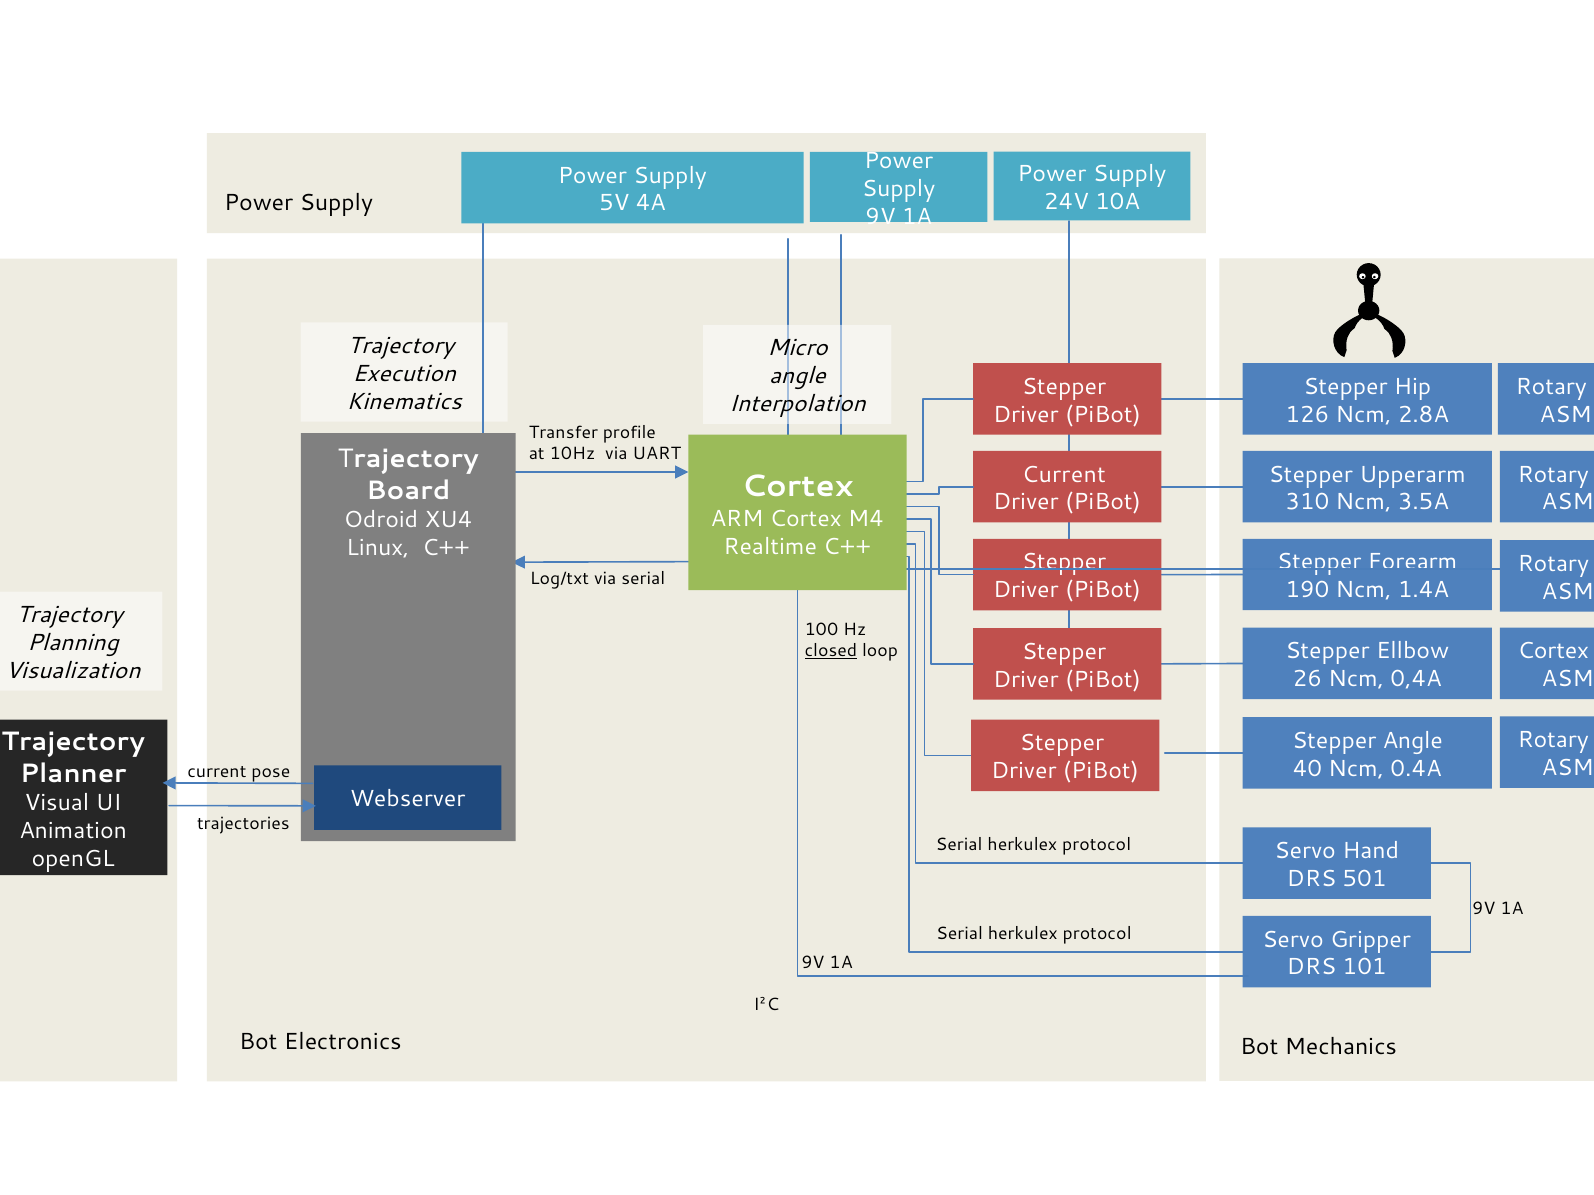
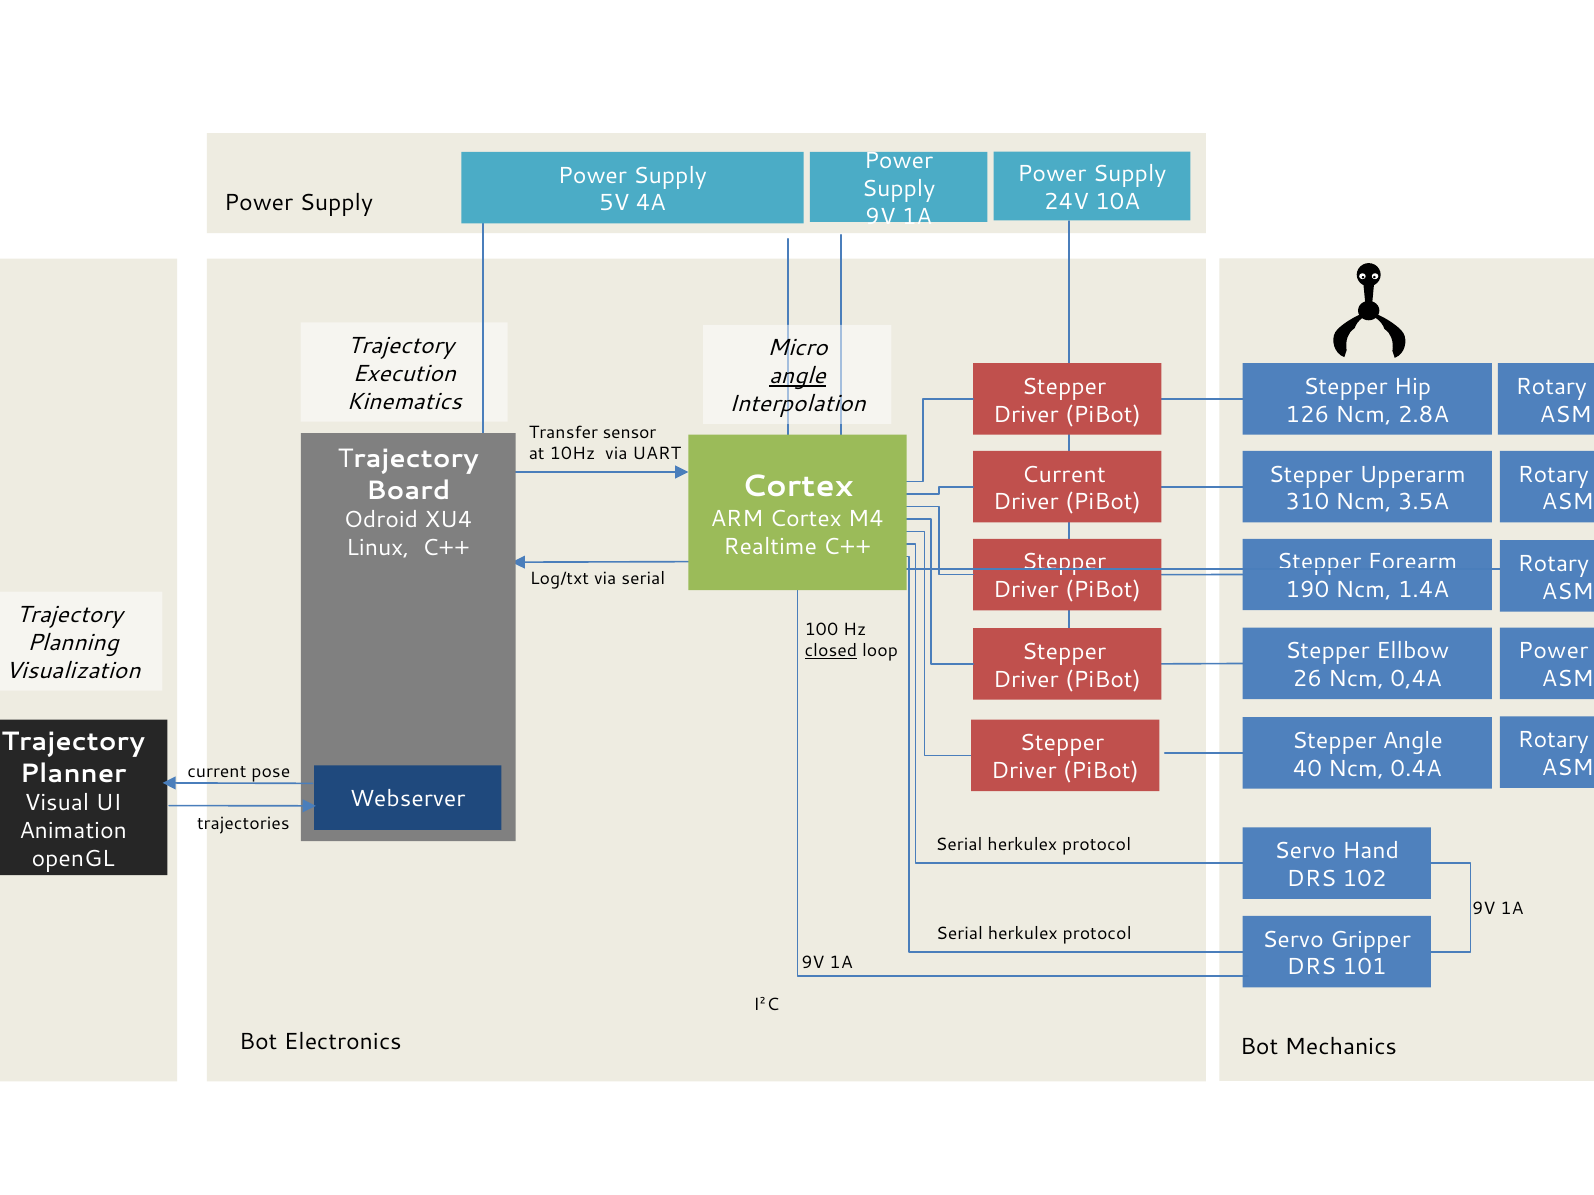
angle underline: none -> present (797, 376)
profile: profile -> sensor (630, 433)
Cortex: Cortex -> Power (1553, 651)
501: 501 -> 102 (1365, 879)
